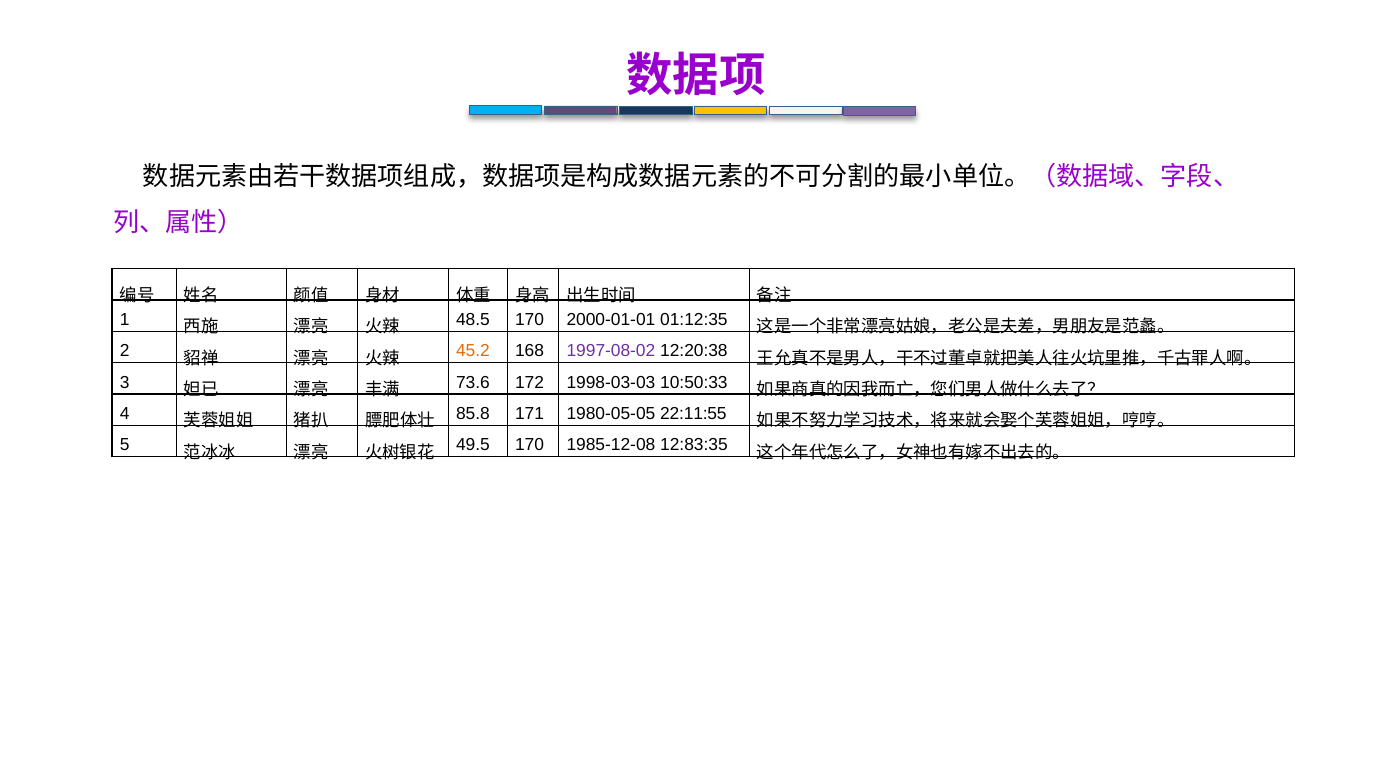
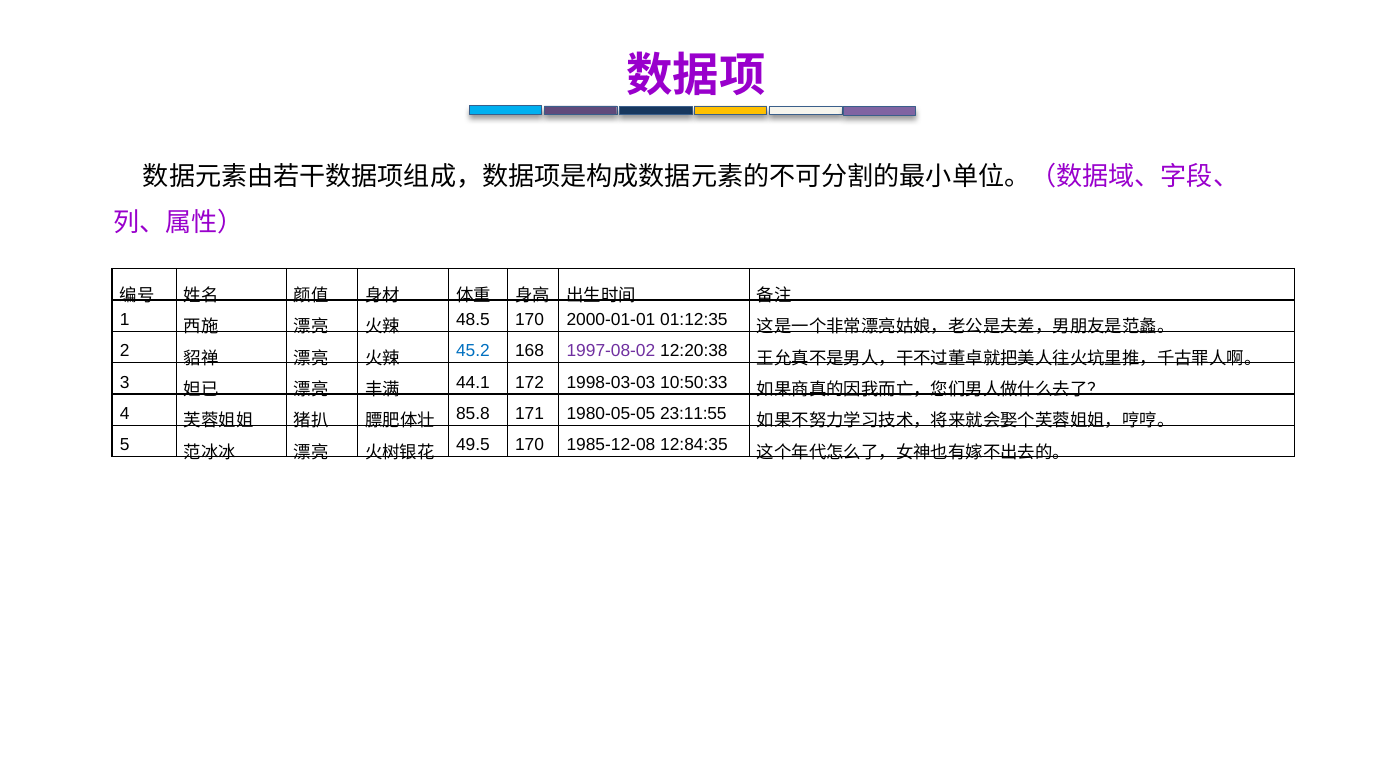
45.2 colour: orange -> blue (473, 351)
73.6: 73.6 -> 44.1 (473, 383)
22:11:55: 22:11:55 -> 23:11:55 (693, 414)
12:83:35: 12:83:35 -> 12:84:35 (694, 445)
